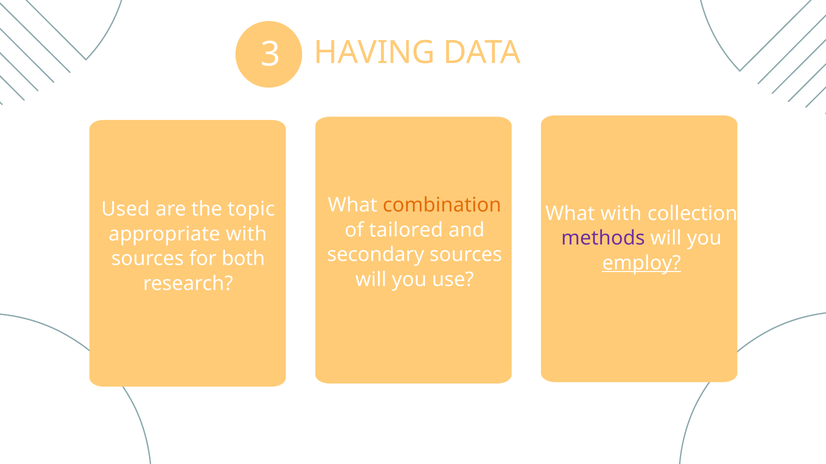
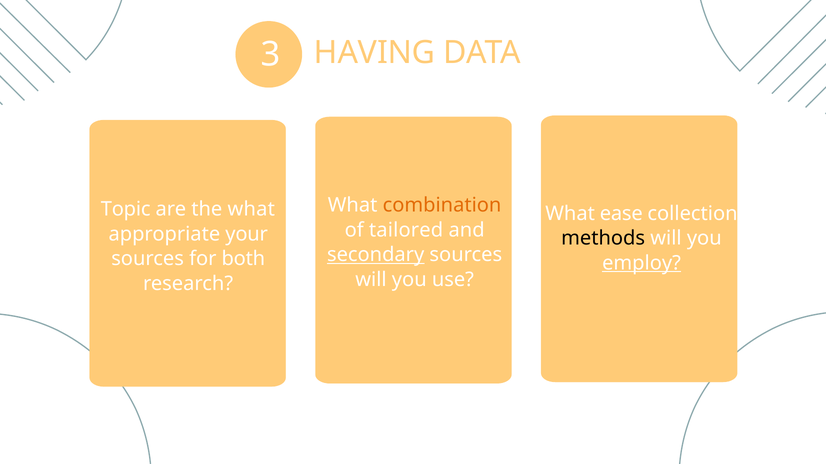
Used: Used -> Topic (126, 210)
the topic: topic -> what (251, 210)
What with: with -> ease (621, 214)
appropriate with: with -> your (247, 234)
methods colour: purple -> black (603, 239)
secondary underline: none -> present (376, 255)
